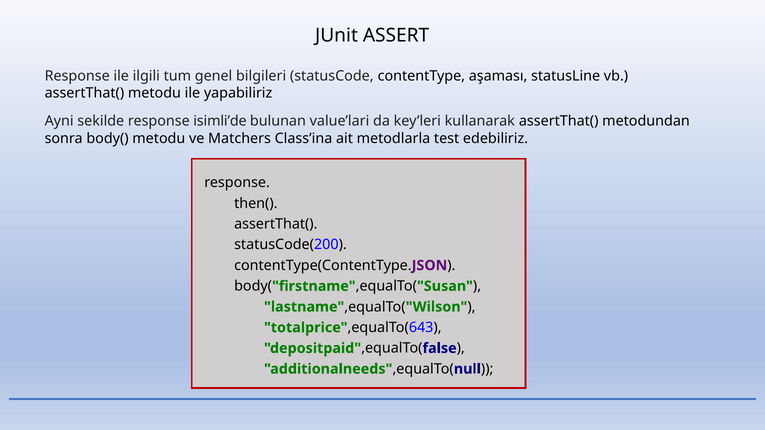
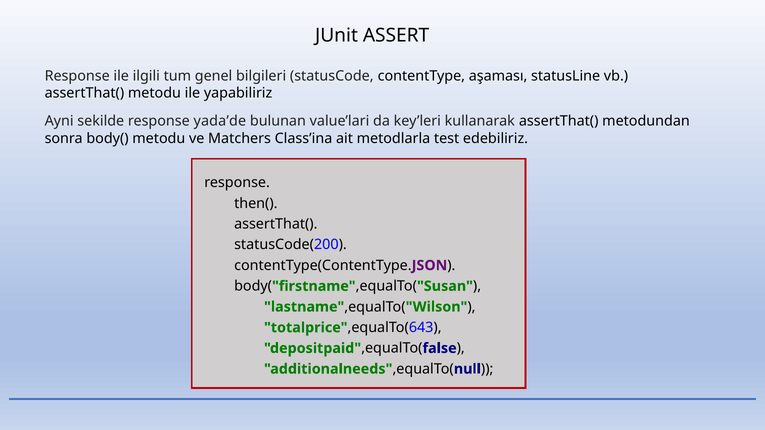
isimli’de: isimli’de -> yada’de (220, 121)
